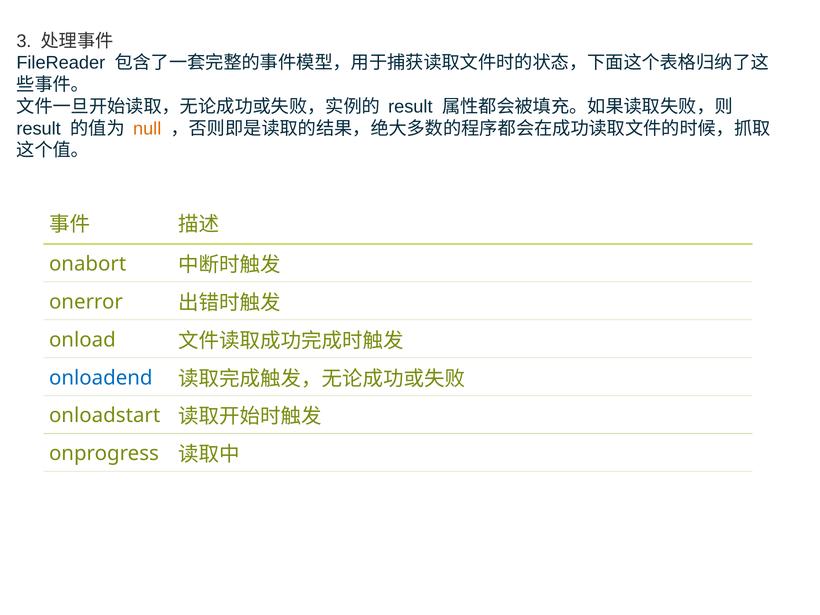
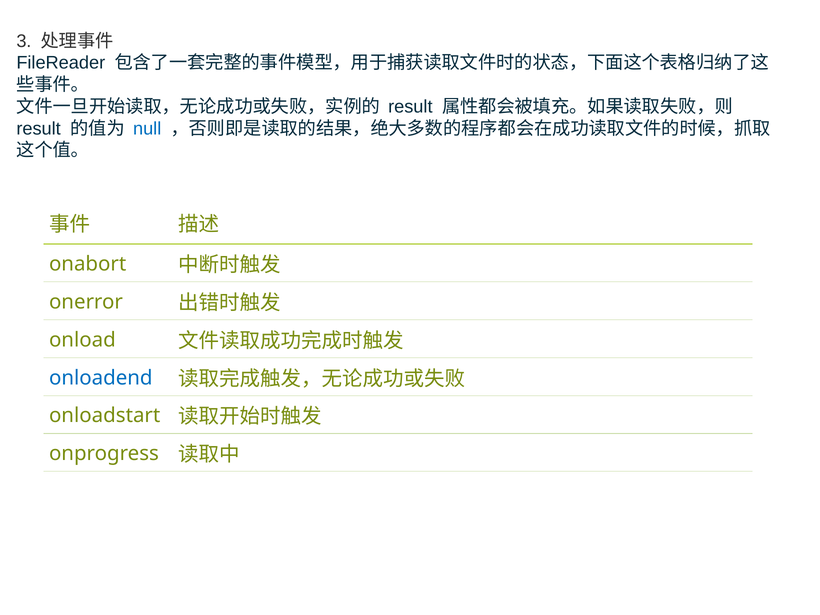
null colour: orange -> blue (147, 129)
